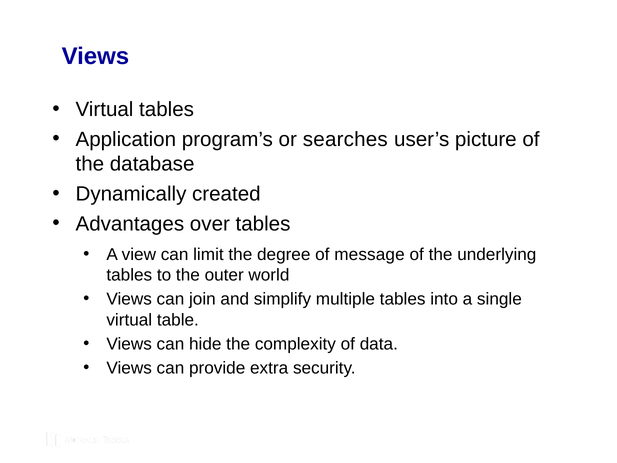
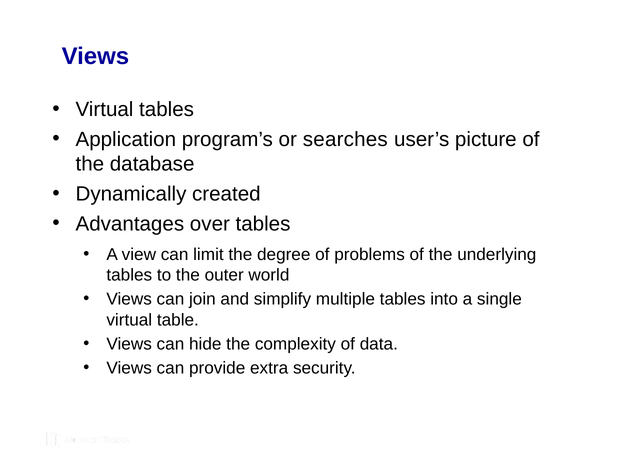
message: message -> problems (370, 255)
